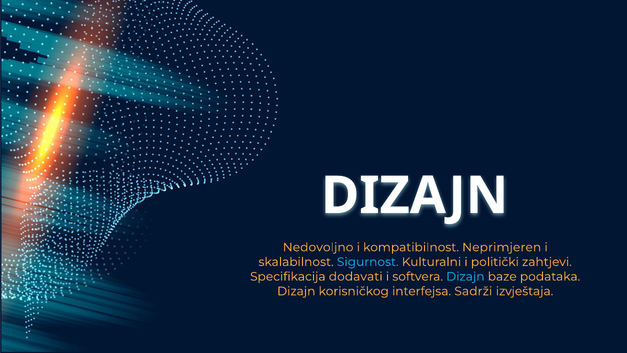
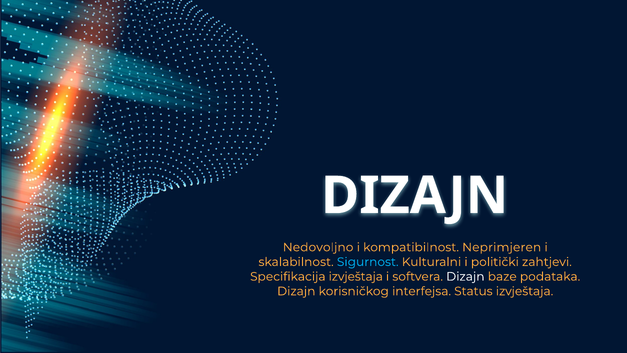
Specifikacija dodavati: dodavati -> izvještaja (356, 276)
Dizajn colour: light blue -> white (465, 276)
Sadrži: Sadrži -> Status (473, 291)
